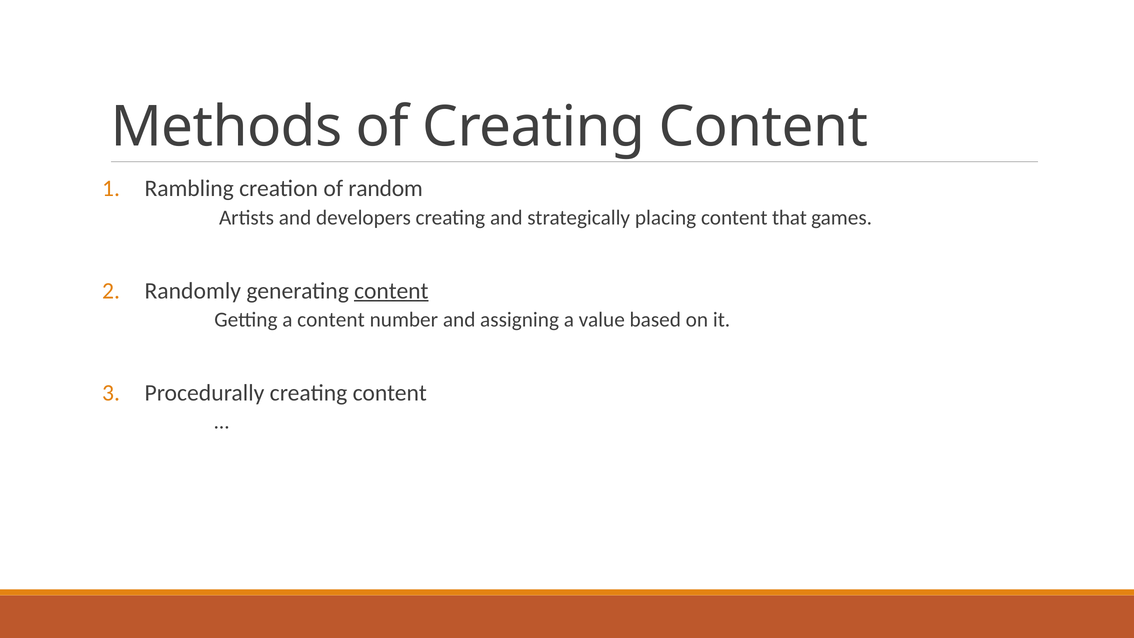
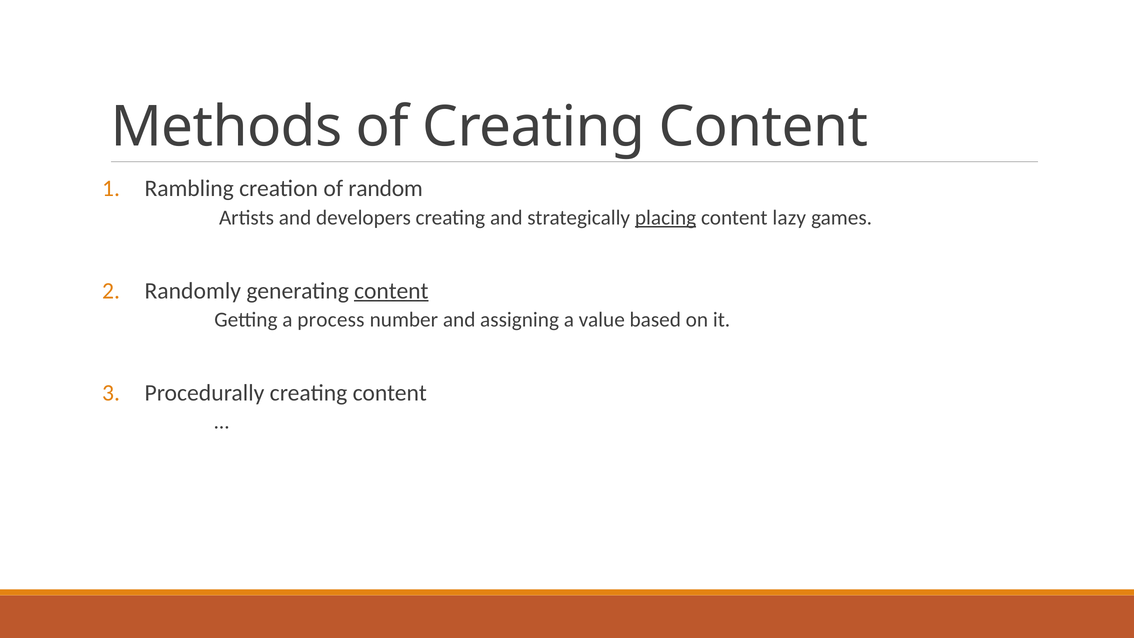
placing underline: none -> present (666, 218)
that: that -> lazy (789, 218)
a content: content -> process (331, 320)
